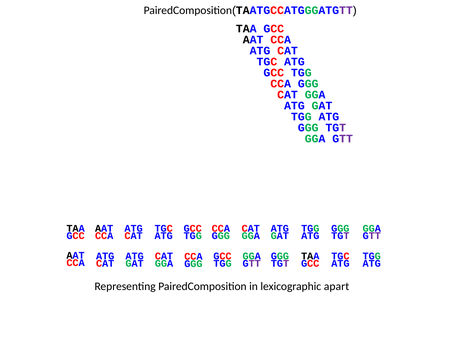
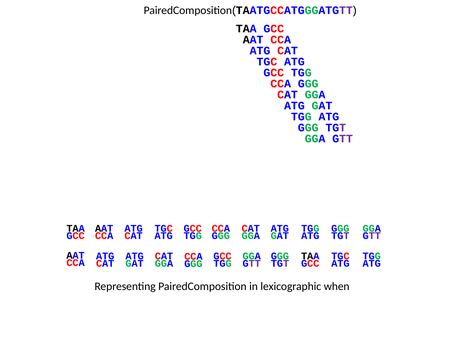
apart: apart -> when (337, 287)
